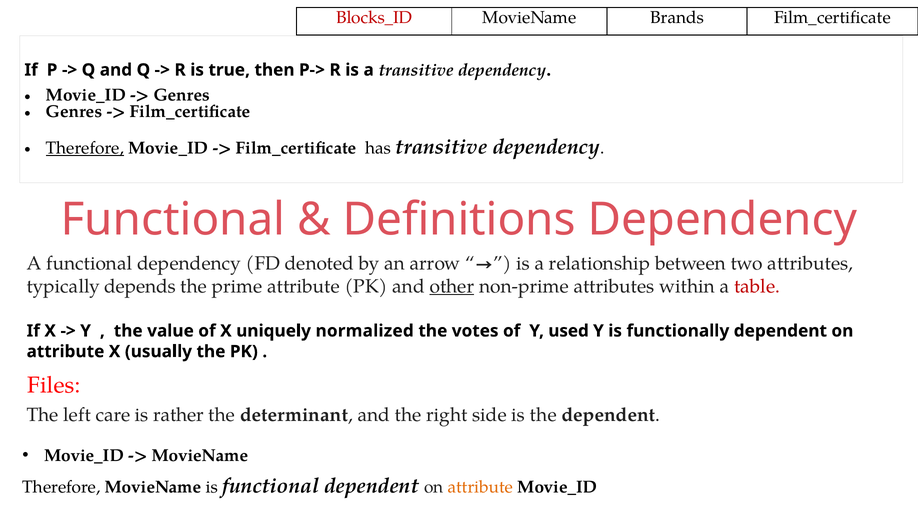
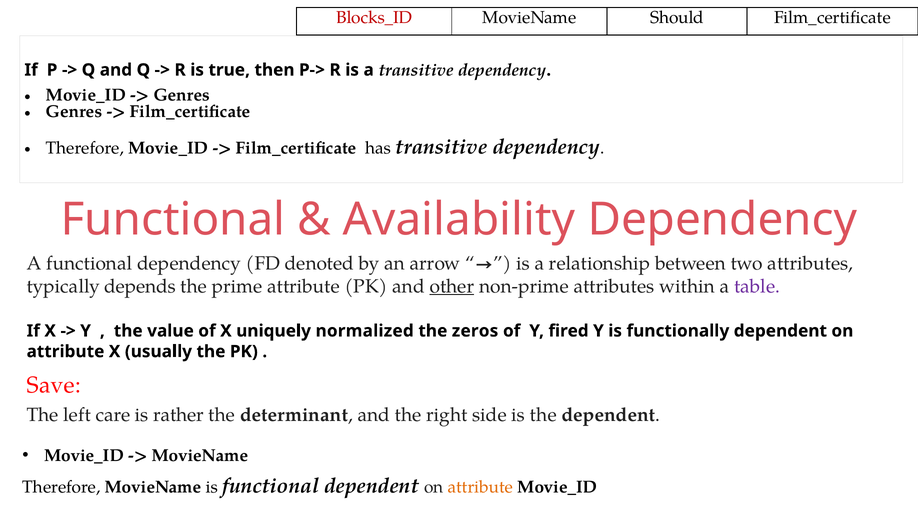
Brands: Brands -> Should (677, 18)
Therefore underline: present -> none (85, 148)
Definitions: Definitions -> Availability (459, 220)
table colour: red -> purple (757, 287)
votes: votes -> zeros (475, 331)
used: used -> fired (569, 331)
Files: Files -> Save (54, 385)
